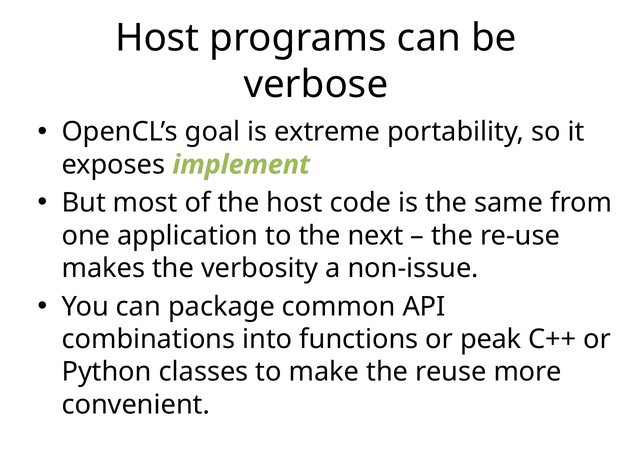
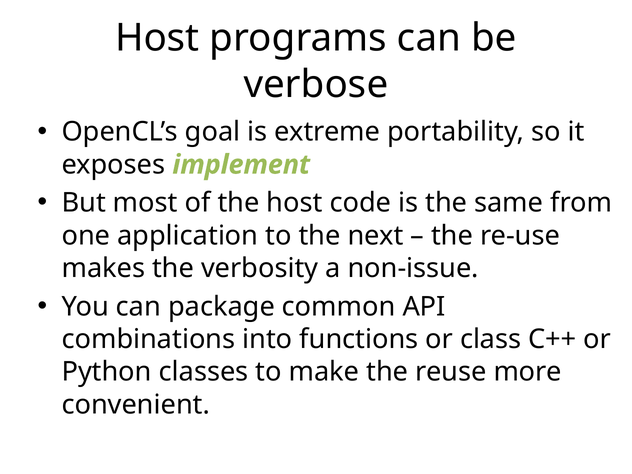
peak: peak -> class (491, 339)
